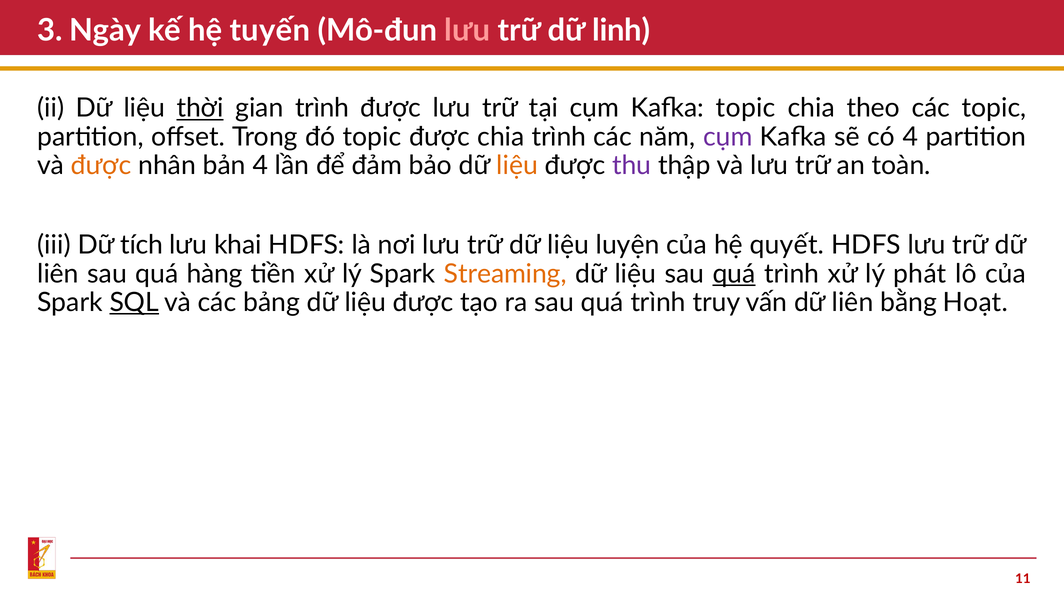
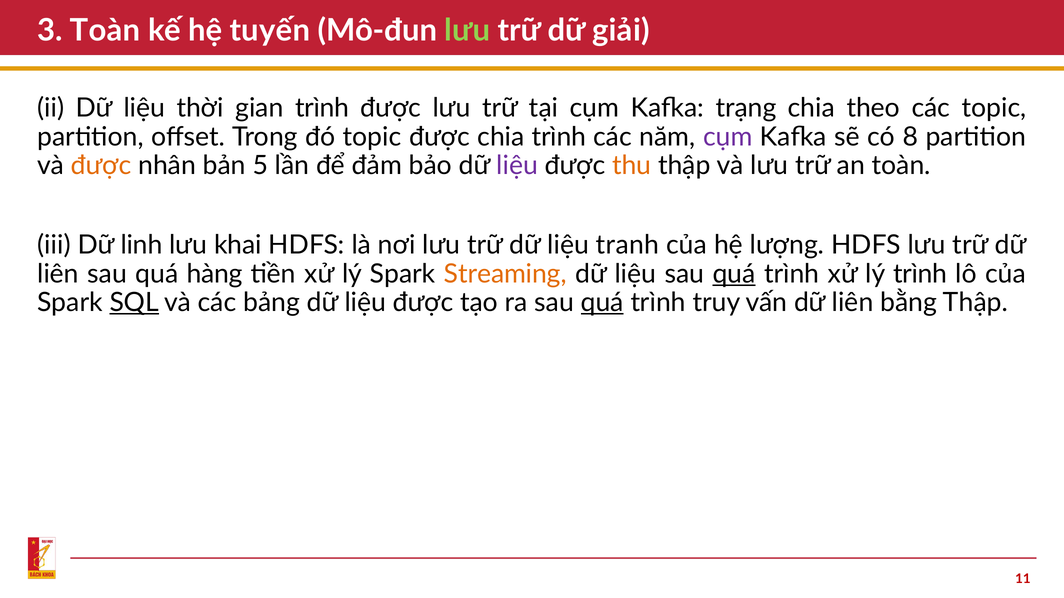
3 Ngày: Ngày -> Toàn (105, 30)
lưu colour: pink -> light green (467, 30)
linh: linh -> giải (621, 30)
thời underline: present -> none (200, 108)
Kafka topic: topic -> trạng (746, 108)
có 4: 4 -> 8 (910, 137)
bản 4: 4 -> 5 (260, 166)
liệu colour: orange -> purple (517, 166)
thu colour: purple -> orange (632, 166)
tích: tích -> linh (142, 245)
luyện: luyện -> tranh (627, 245)
quyết: quyết -> lượng (787, 245)
lý phát: phát -> trình (920, 274)
quá underline: none -> present (602, 303)
bằng Hoạt: Hoạt -> Thập (975, 303)
